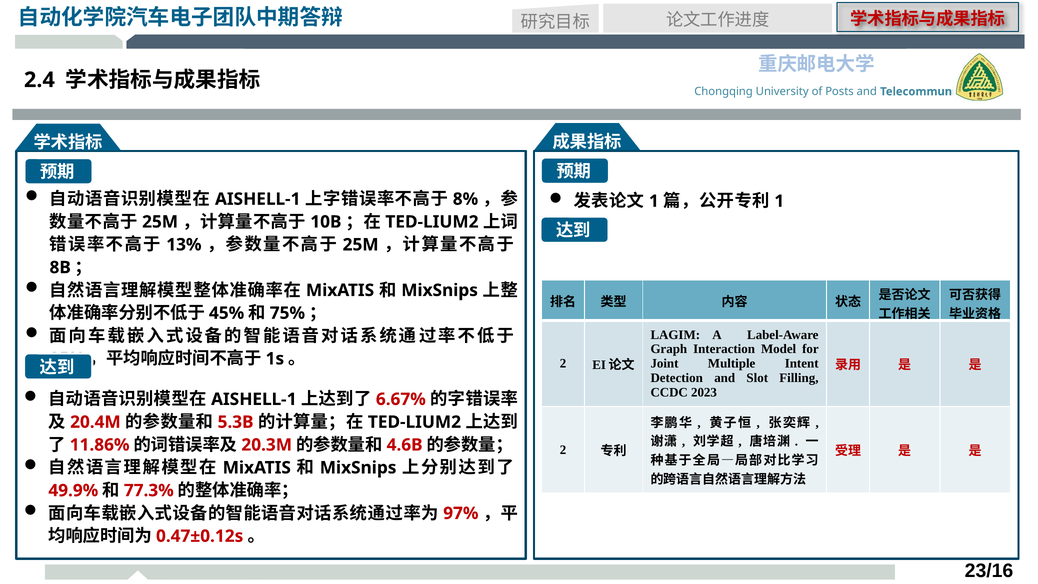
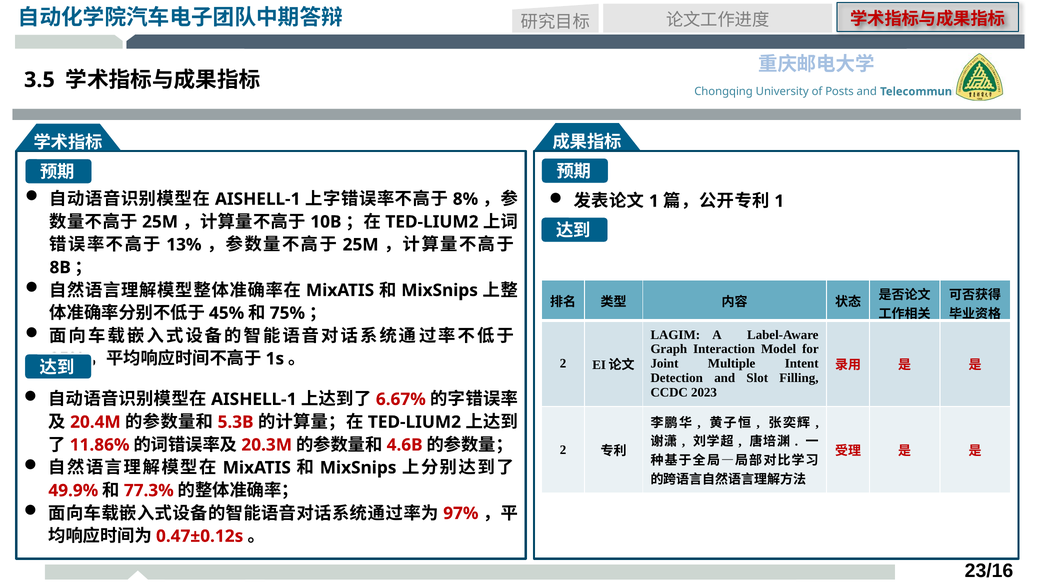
2.4: 2.4 -> 3.5 (39, 80)
